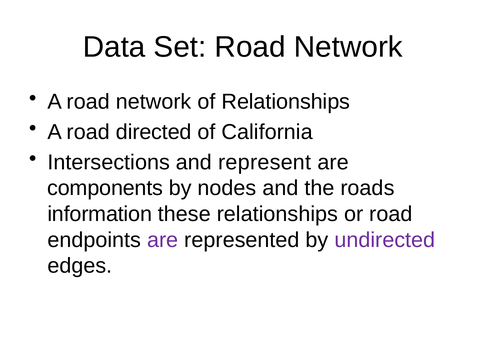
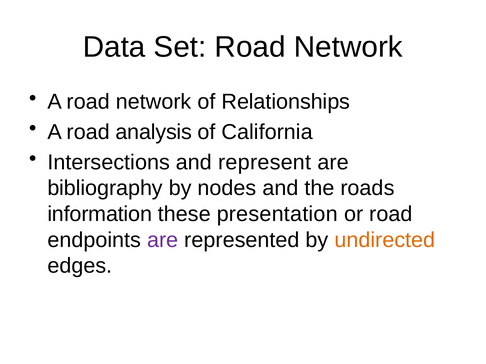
directed: directed -> analysis (154, 132)
components: components -> bibliography (105, 188)
these relationships: relationships -> presentation (277, 214)
undirected colour: purple -> orange (385, 240)
